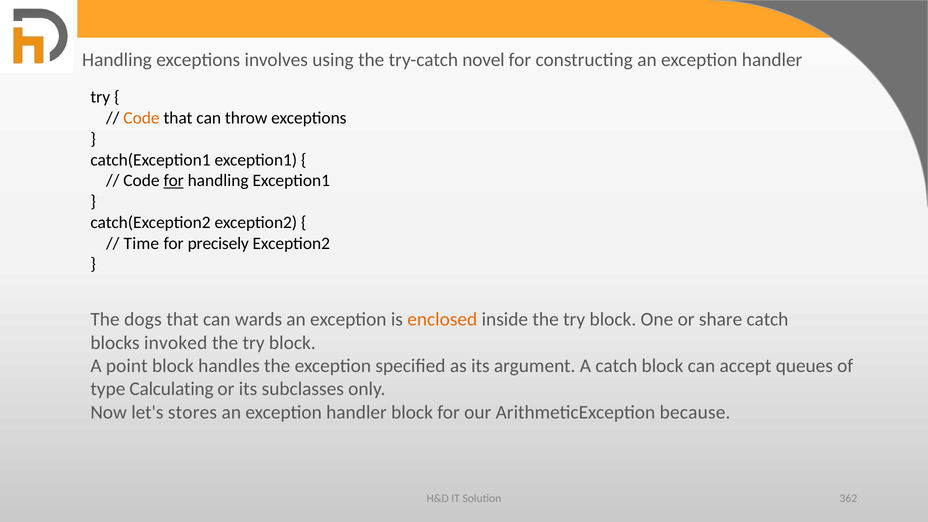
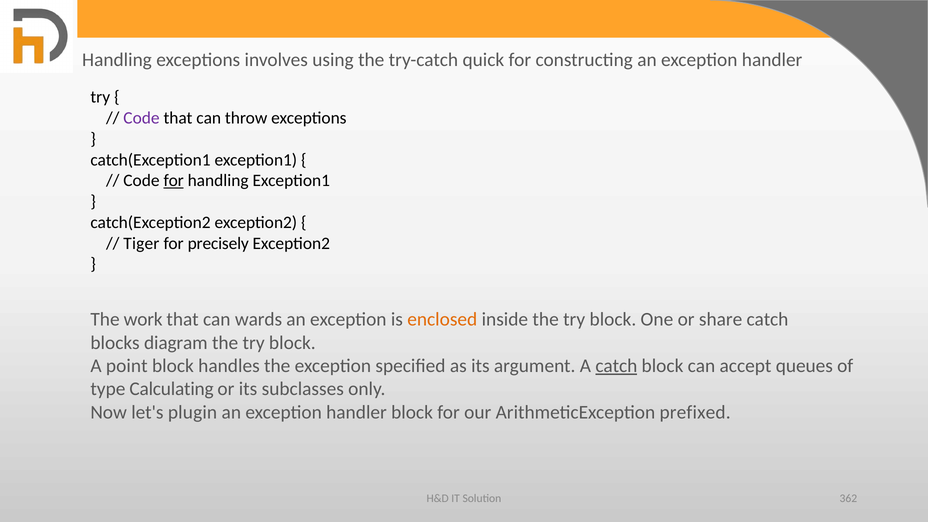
novel: novel -> quick (483, 60)
Code colour: orange -> purple (141, 118)
Time: Time -> Tiger (141, 243)
dogs: dogs -> work (143, 319)
invoked: invoked -> diagram (176, 343)
catch underline: none -> present (616, 366)
stores: stores -> plugin (193, 412)
because: because -> prefixed (695, 412)
